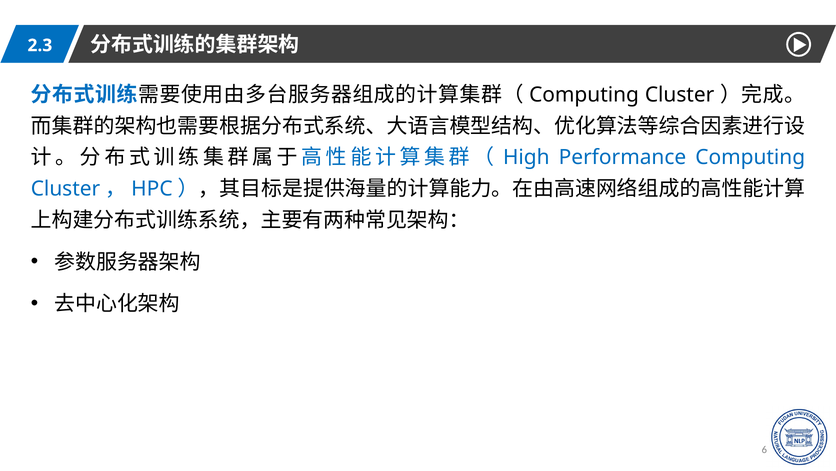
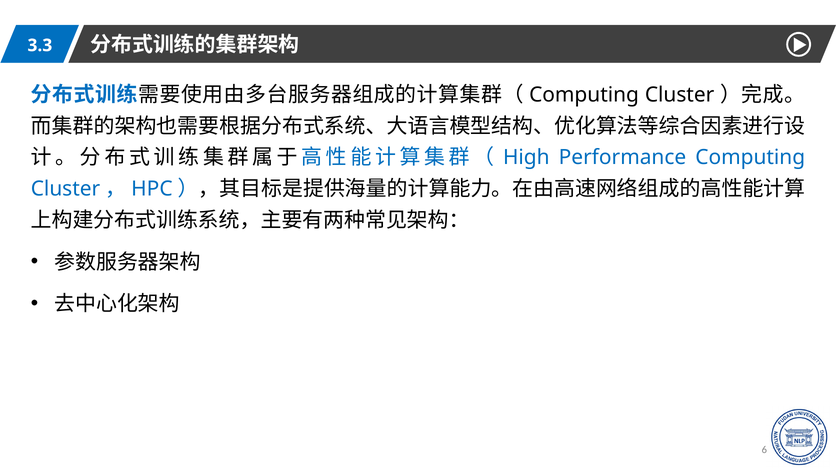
2.3: 2.3 -> 3.3 (40, 45)
